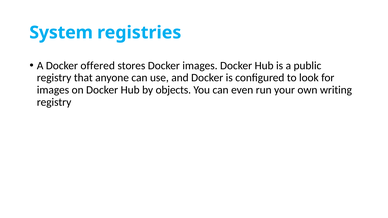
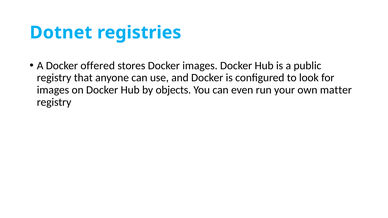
System: System -> Dotnet (61, 33)
writing: writing -> matter (336, 90)
